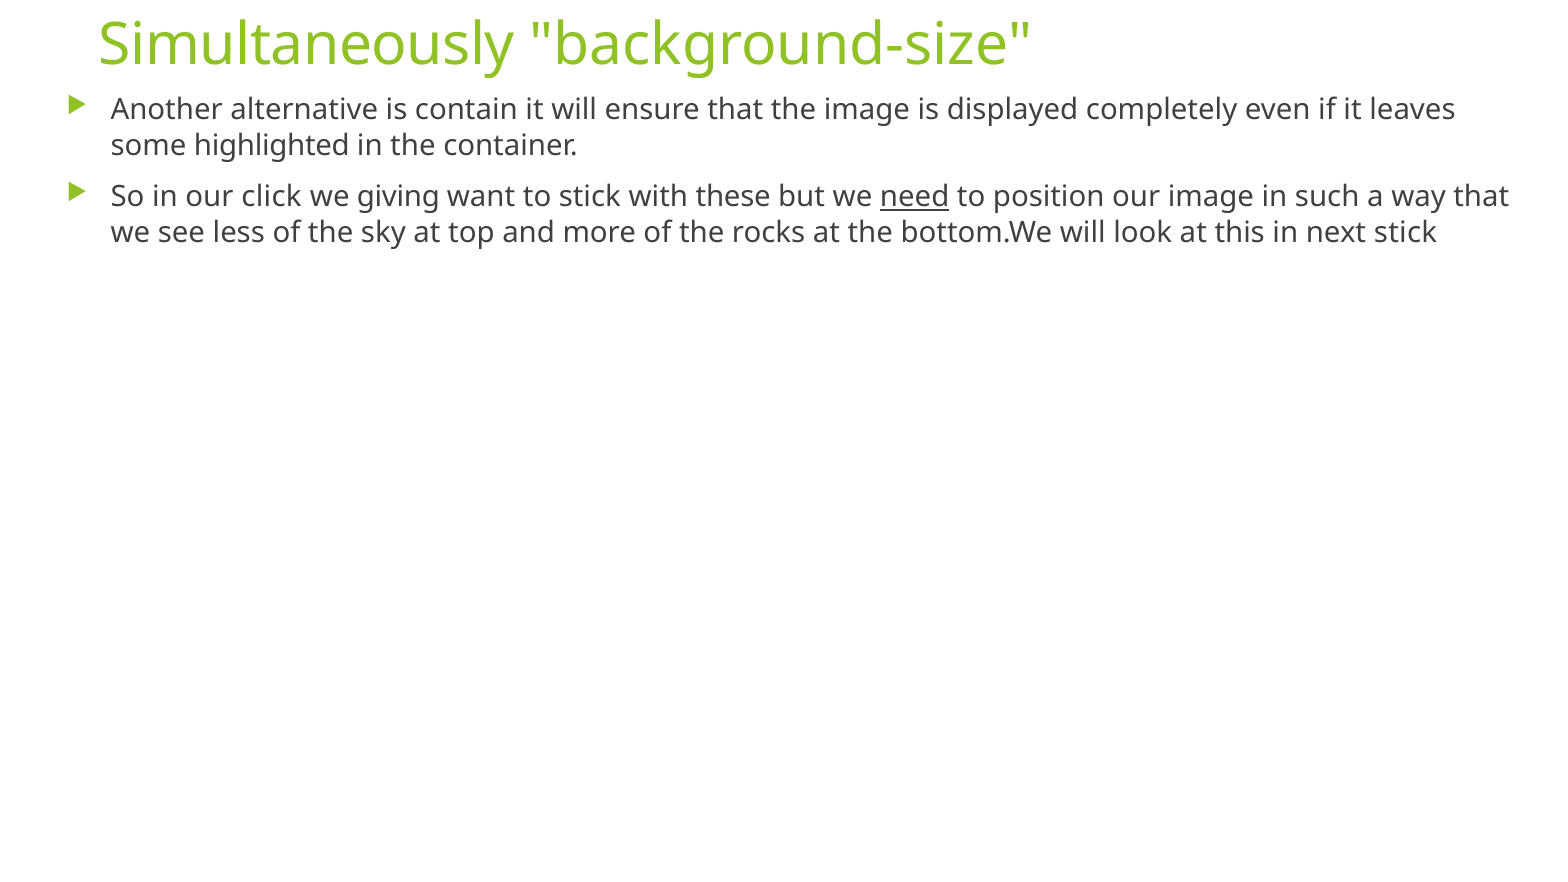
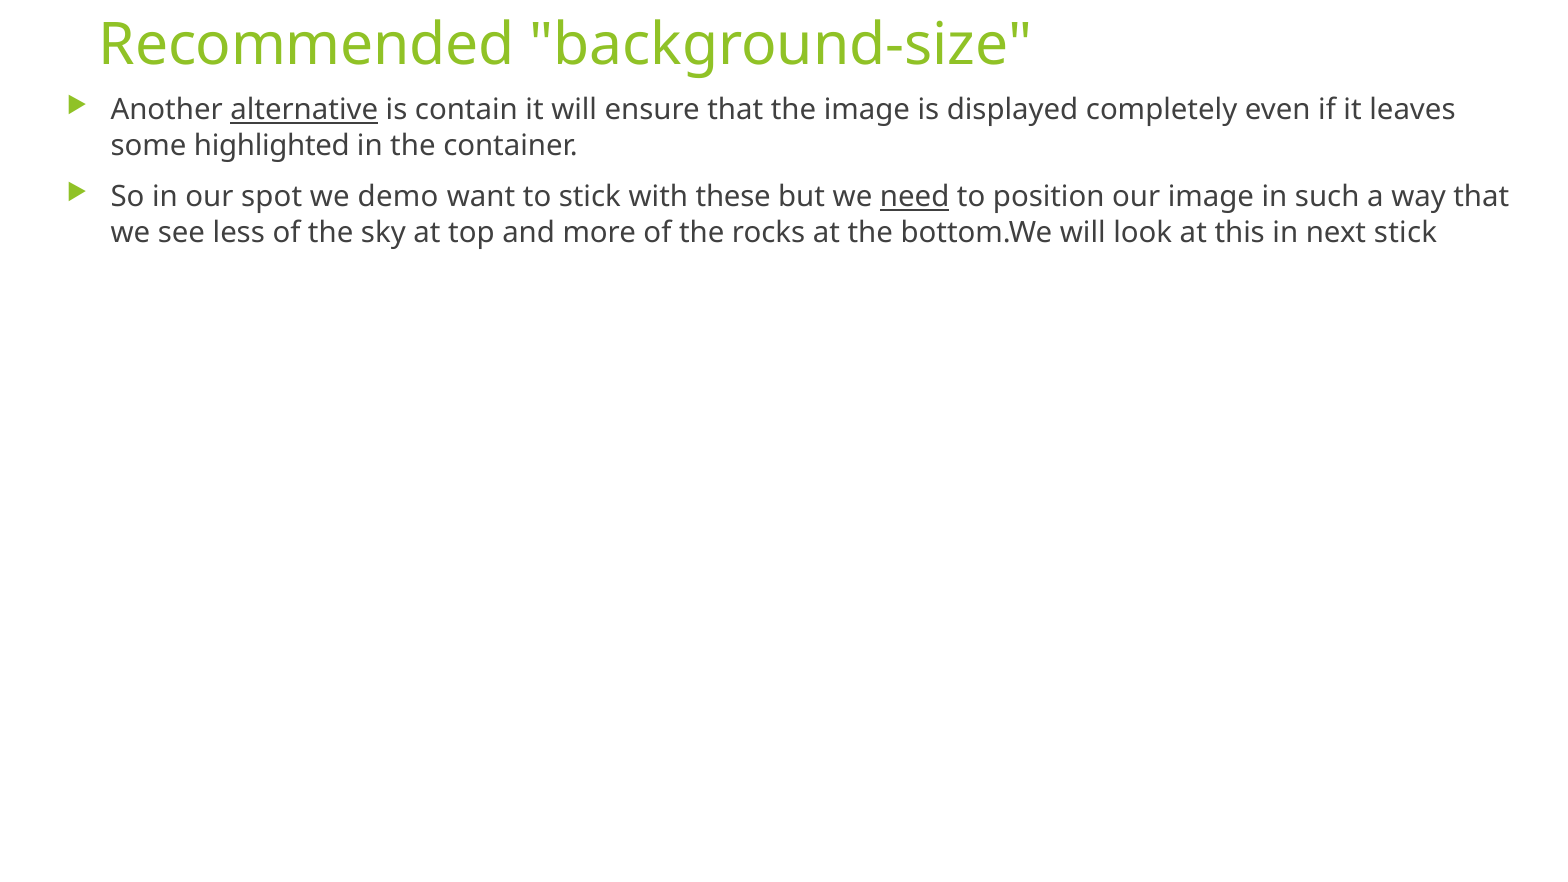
Simultaneously: Simultaneously -> Recommended (307, 45)
alternative underline: none -> present (304, 110)
click: click -> spot (272, 197)
giving: giving -> demo (398, 197)
